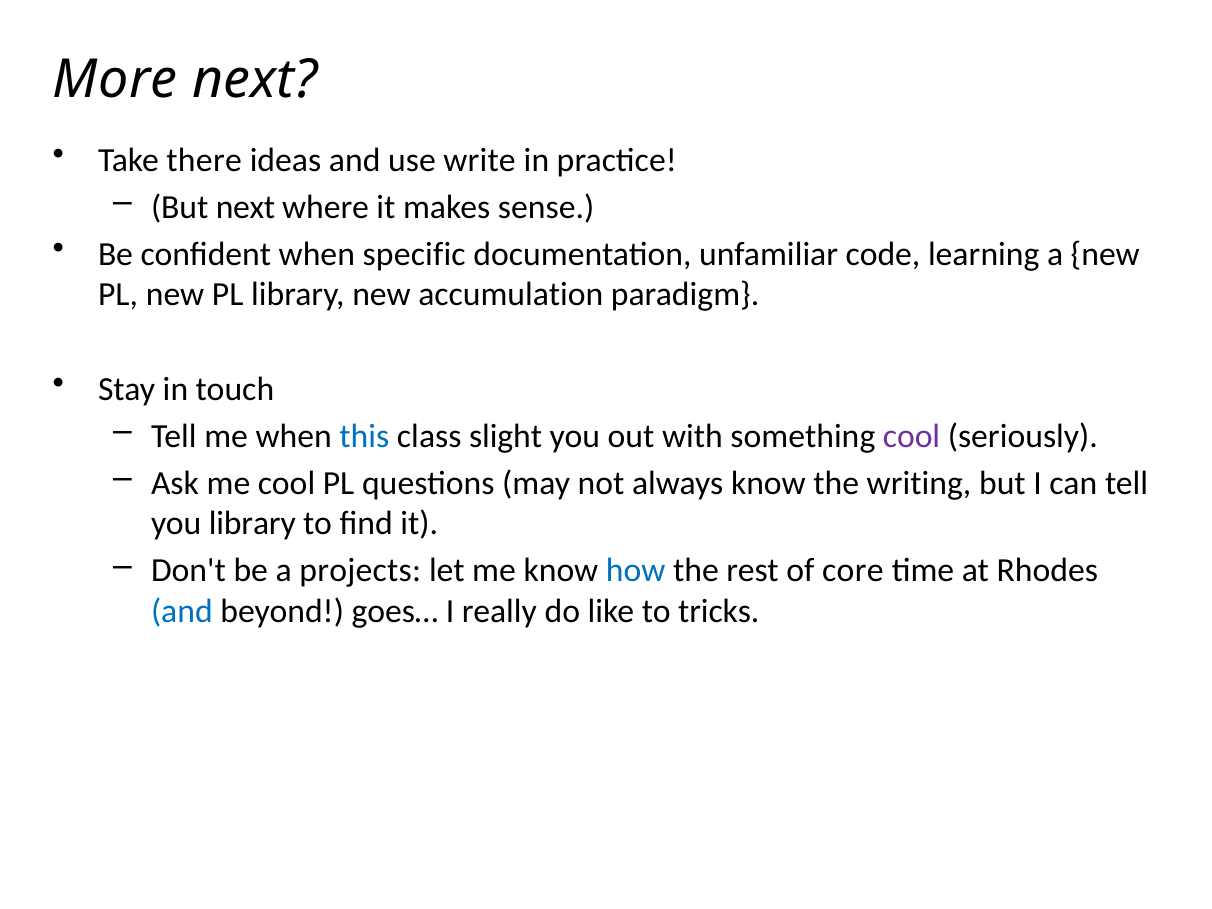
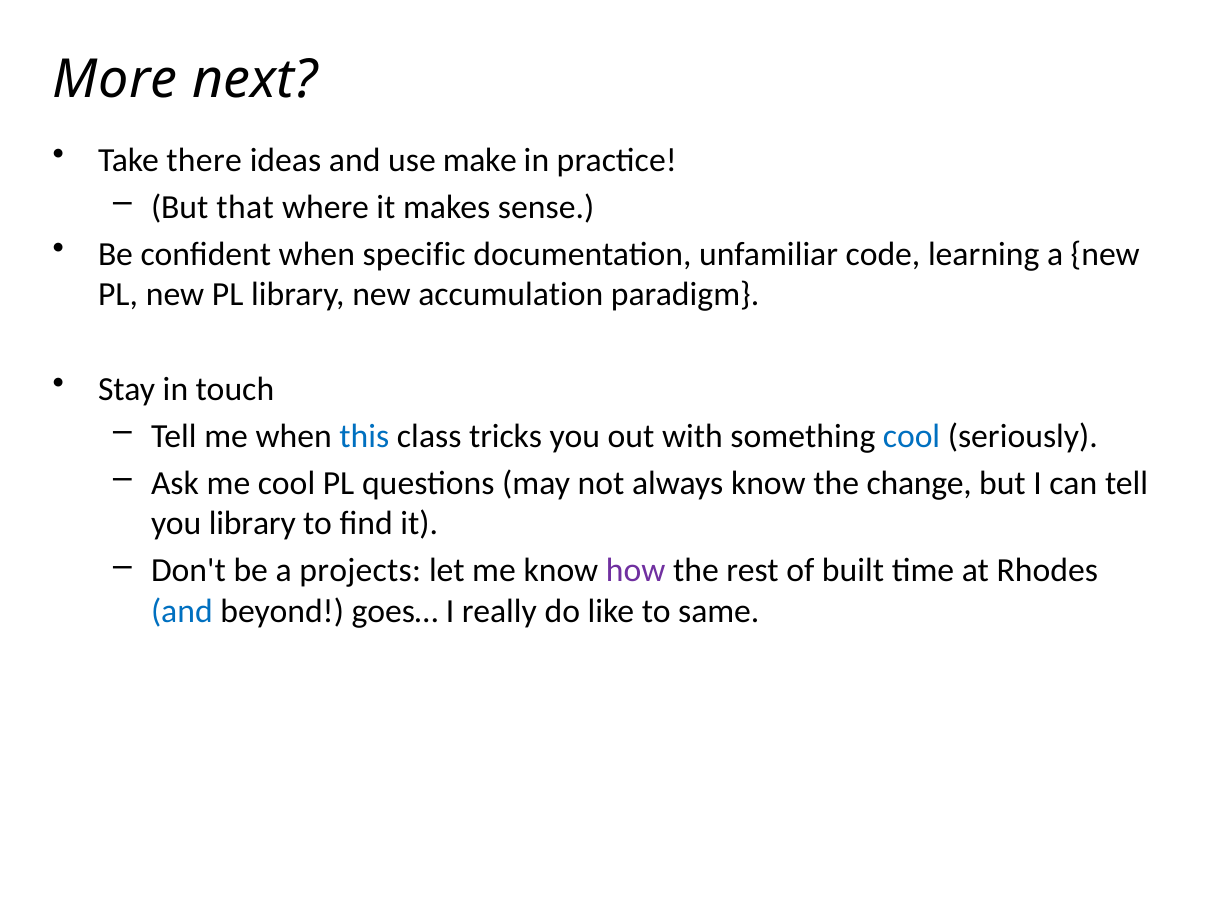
write: write -> make (480, 160)
But next: next -> that (245, 207)
slight: slight -> tricks (506, 436)
cool colour: purple -> blue (912, 436)
writing: writing -> change (919, 483)
how colour: blue -> purple (636, 571)
core: core -> built (853, 571)
tricks: tricks -> same (719, 611)
